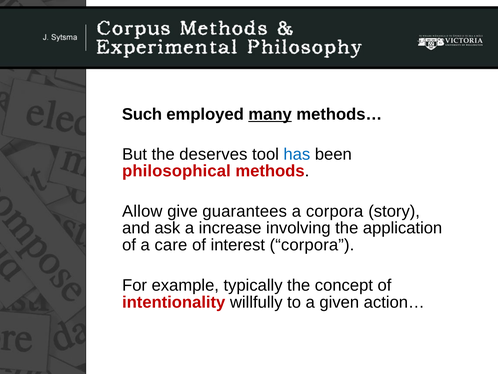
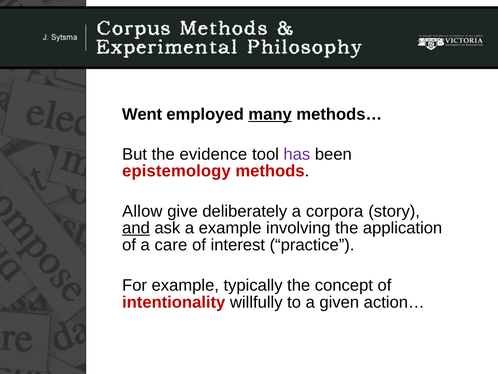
Such: Such -> Went (142, 114)
deserves: deserves -> evidence (213, 154)
has colour: blue -> purple (297, 154)
philosophical: philosophical -> epistemology (176, 171)
guarantees: guarantees -> deliberately (245, 211)
and underline: none -> present (136, 228)
a increase: increase -> example (230, 228)
interest corpora: corpora -> practice (312, 245)
